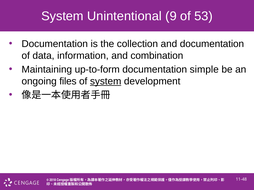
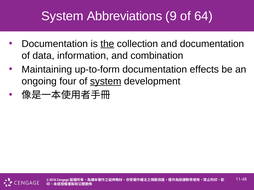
Unintentional: Unintentional -> Abbreviations (125, 16)
53: 53 -> 64 (203, 16)
the underline: none -> present (107, 44)
simple: simple -> effects (204, 70)
files: files -> four (68, 81)
